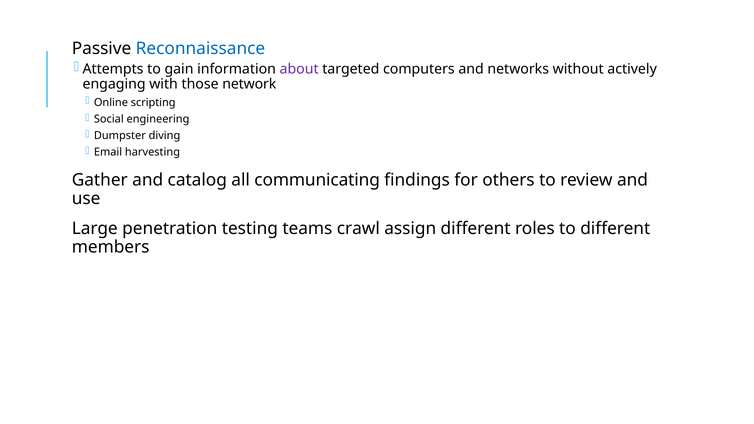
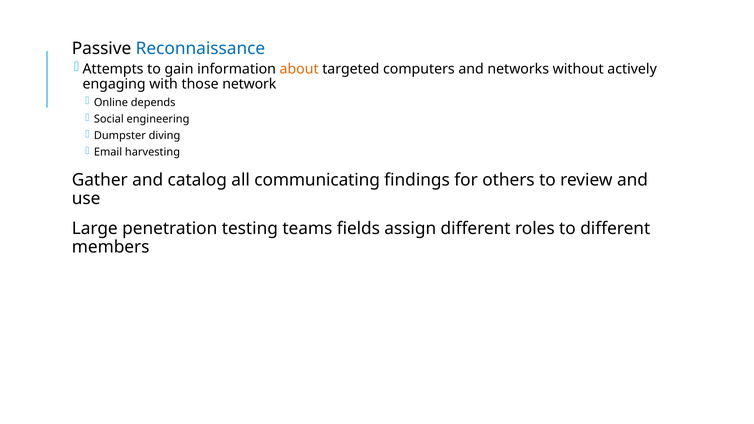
about colour: purple -> orange (299, 69)
scripting: scripting -> depends (153, 103)
crawl: crawl -> fields (358, 228)
